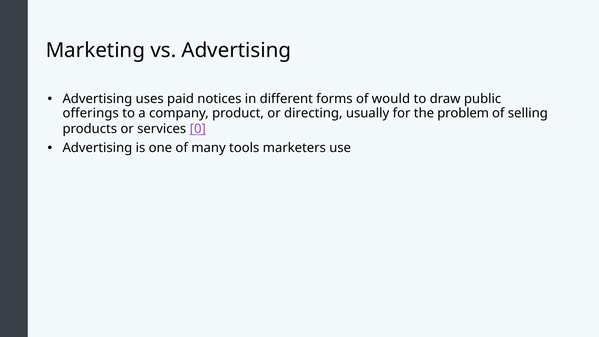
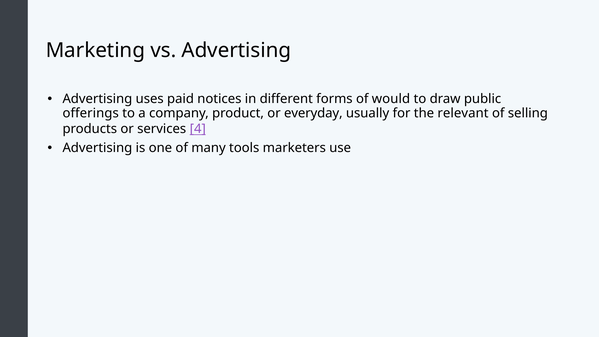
directing: directing -> everyday (313, 113)
problem: problem -> relevant (463, 113)
0: 0 -> 4 (198, 129)
